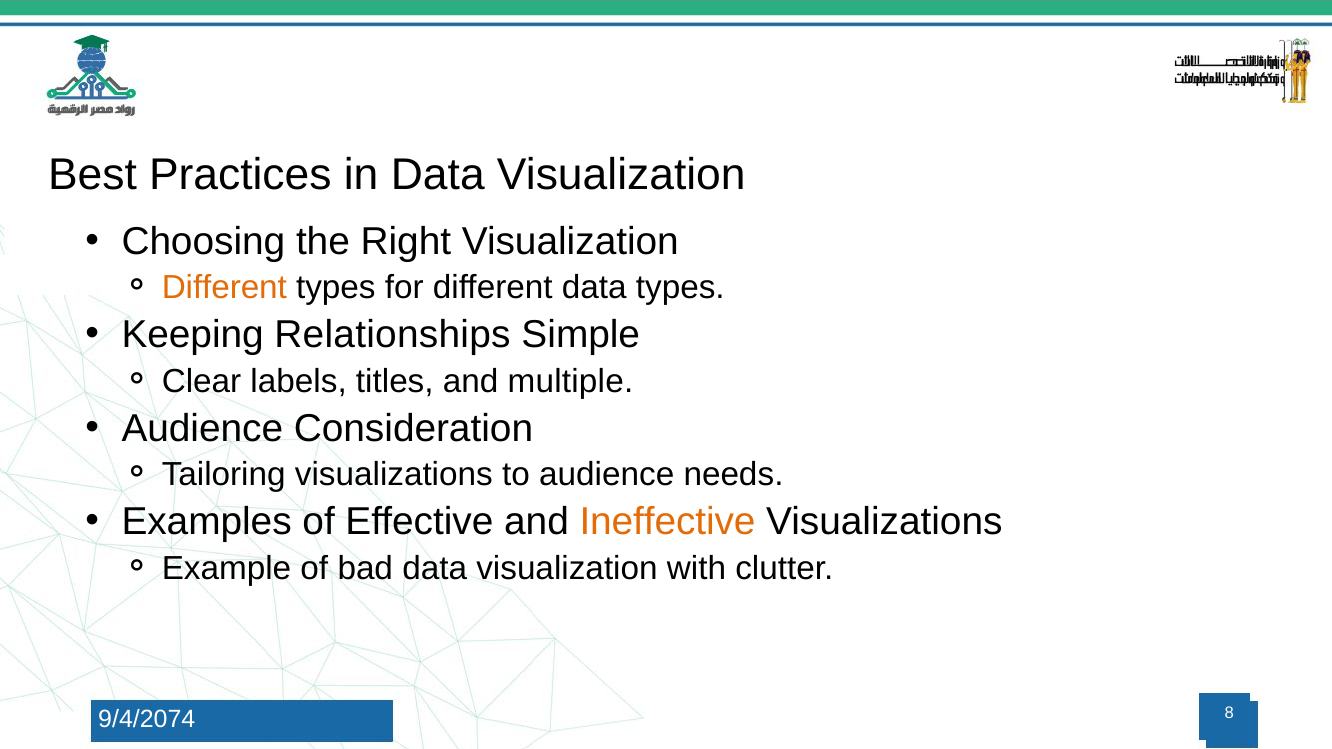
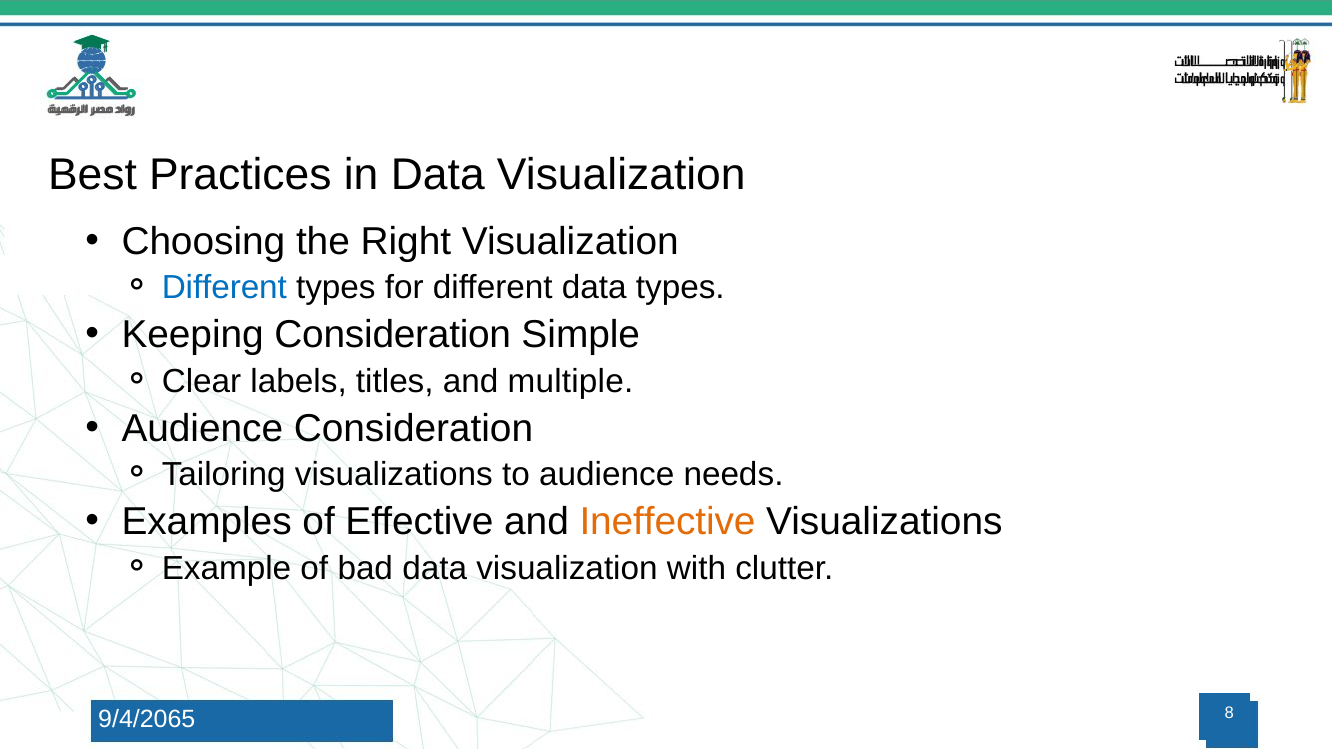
Different colour: orange -> blue (224, 288)
Keeping Relationships: Relationships -> Consideration (393, 335)
9/4/2074: 9/4/2074 -> 9/4/2065 (147, 720)
